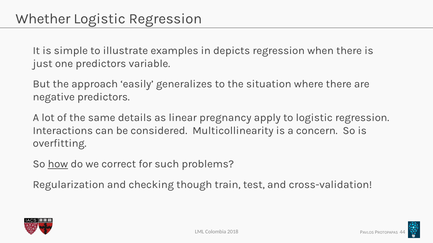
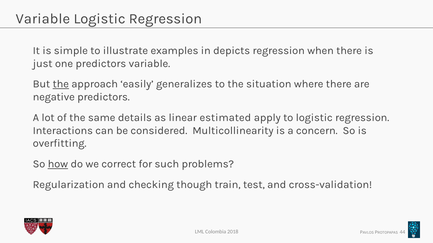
Whether: Whether -> Variable (43, 19)
the underline: none -> present (61, 84)
pregnancy: pregnancy -> estimated (225, 118)
